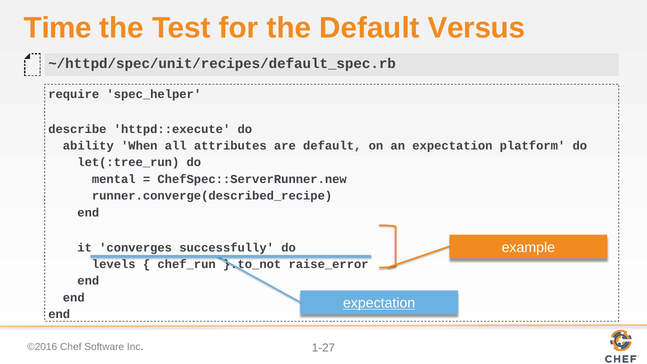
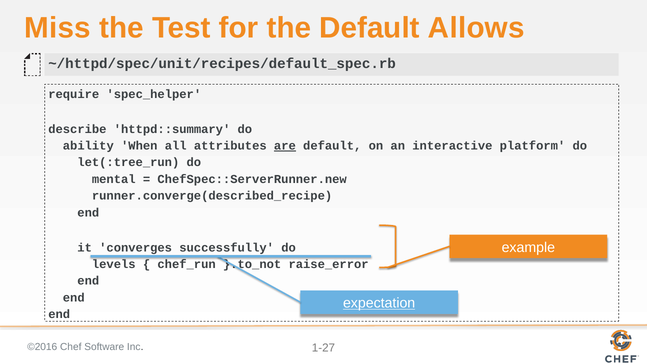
Time: Time -> Miss (58, 28)
Versus: Versus -> Allows (476, 28)
httpd::execute: httpd::execute -> httpd::summary (172, 129)
are underline: none -> present (285, 146)
an expectation: expectation -> interactive (452, 146)
